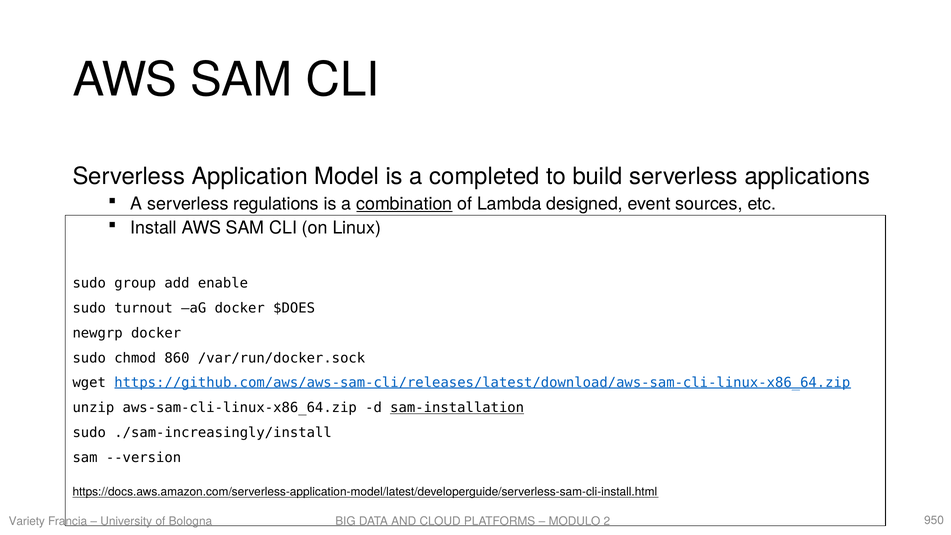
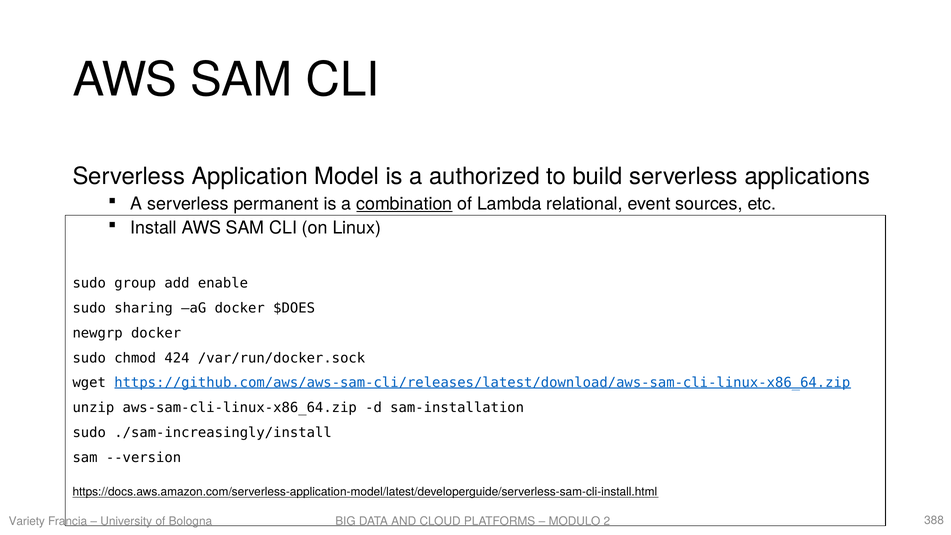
completed: completed -> authorized (485, 176)
regulations: regulations -> permanent (276, 204)
designed: designed -> relational (585, 204)
turnout: turnout -> sharing (144, 308)
860: 860 -> 424 (177, 358)
sam-installation underline: present -> none (457, 408)
950: 950 -> 388 (934, 520)
